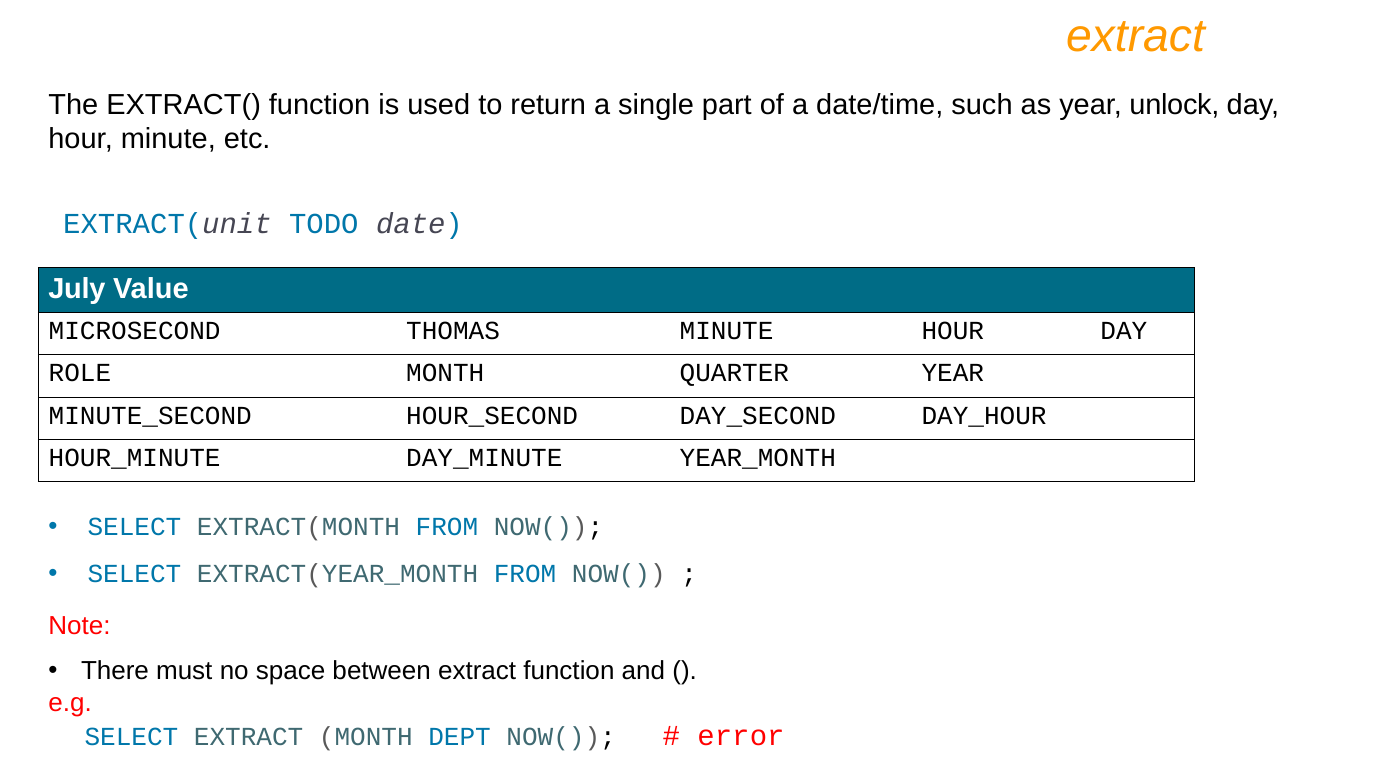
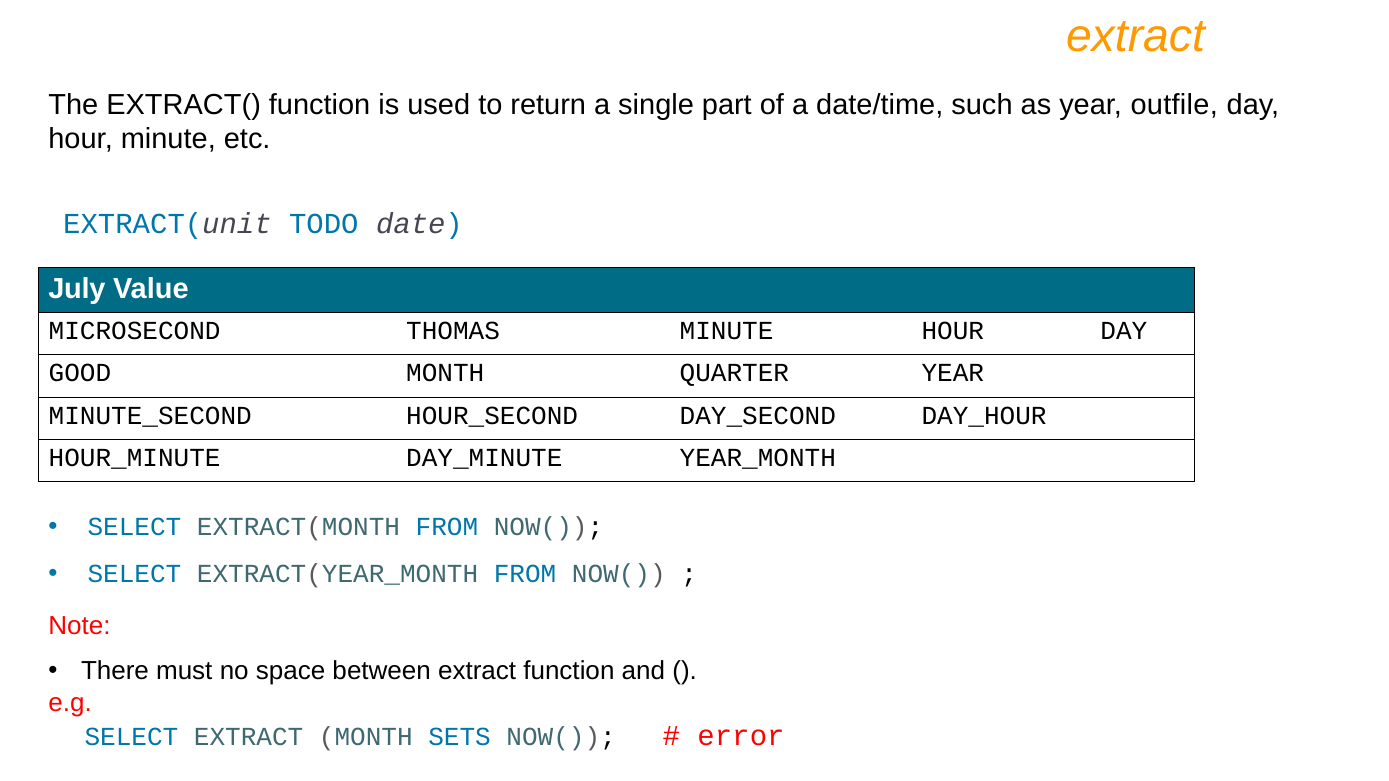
unlock: unlock -> outfile (1174, 105)
ROLE: ROLE -> GOOD (80, 373)
DEPT: DEPT -> SETS (460, 737)
